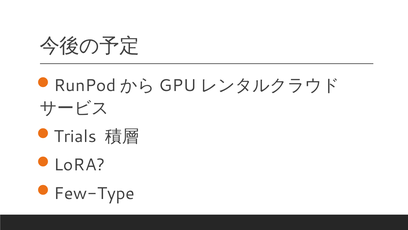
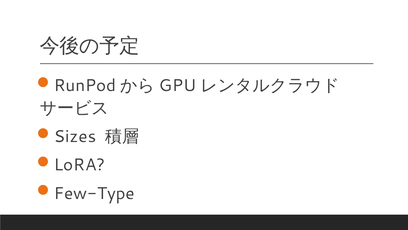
Trials: Trials -> Sizes (75, 136)
